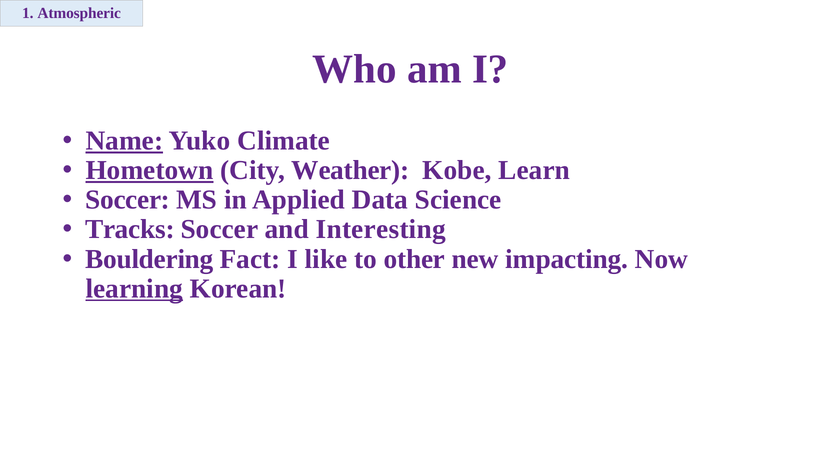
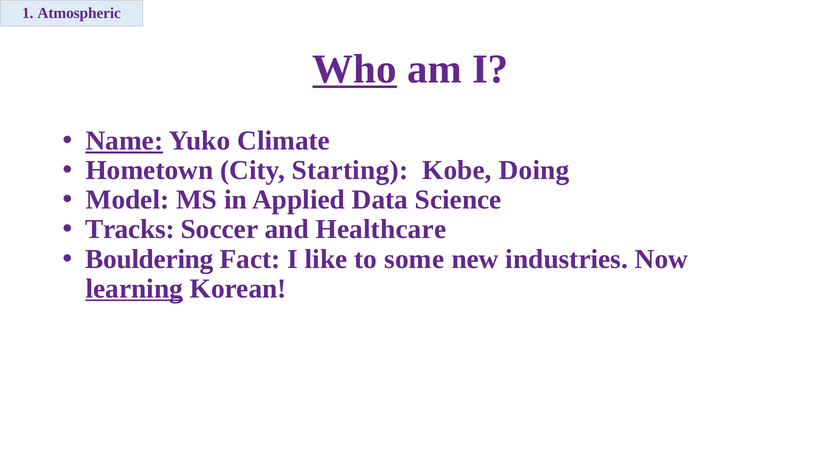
Who underline: none -> present (355, 69)
Hometown underline: present -> none (150, 170)
Weather: Weather -> Starting (350, 170)
Learn: Learn -> Doing (534, 170)
Soccer: Soccer -> Model (127, 200)
Interesting: Interesting -> Healthcare (381, 229)
other: other -> some (414, 259)
impacting: impacting -> industries (567, 259)
